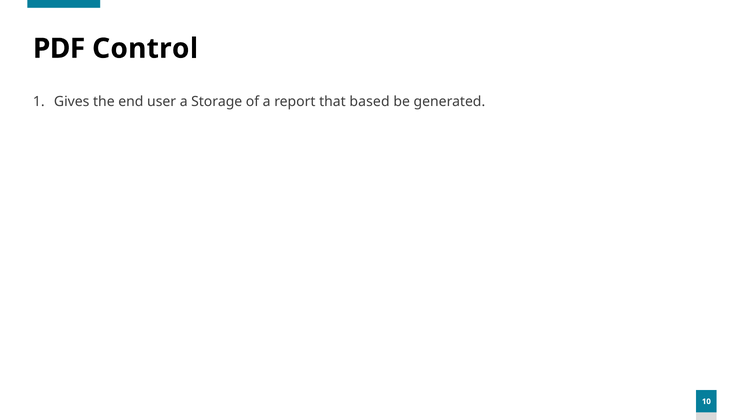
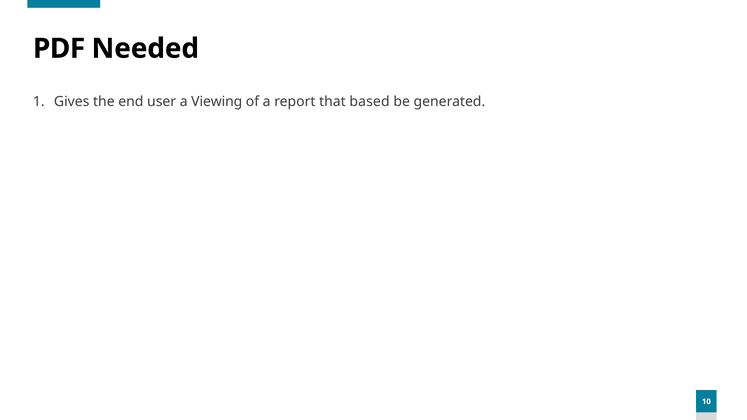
Control: Control -> Needed (145, 49)
Storage: Storage -> Viewing (217, 102)
